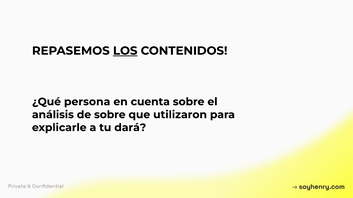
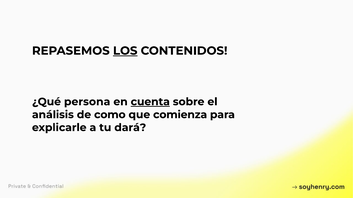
cuenta underline: none -> present (150, 102)
de sobre: sobre -> como (110, 115)
utilizaron: utilizaron -> comienza (180, 115)
